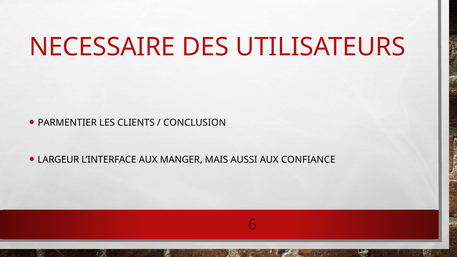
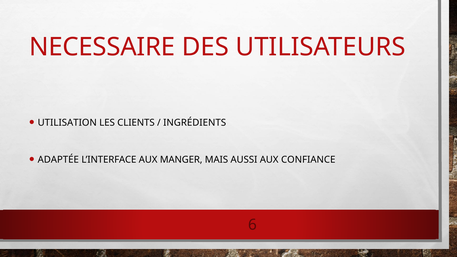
PARMENTIER: PARMENTIER -> UTILISATION (67, 123)
CONCLUSION: CONCLUSION -> INGRÉDIENTS (195, 123)
LARGEUR: LARGEUR -> ADAPTÉE (58, 160)
